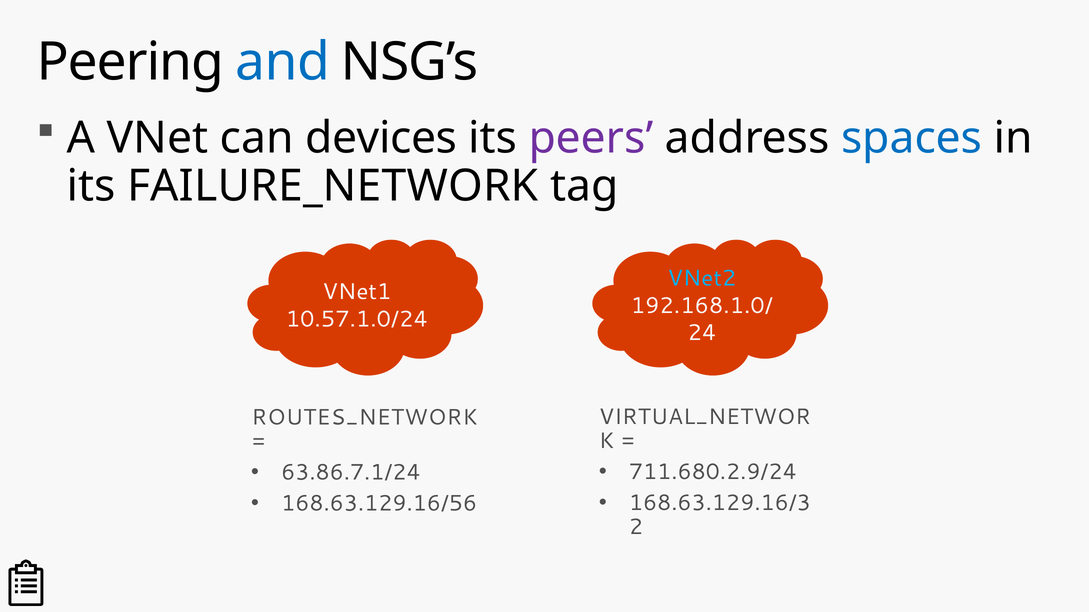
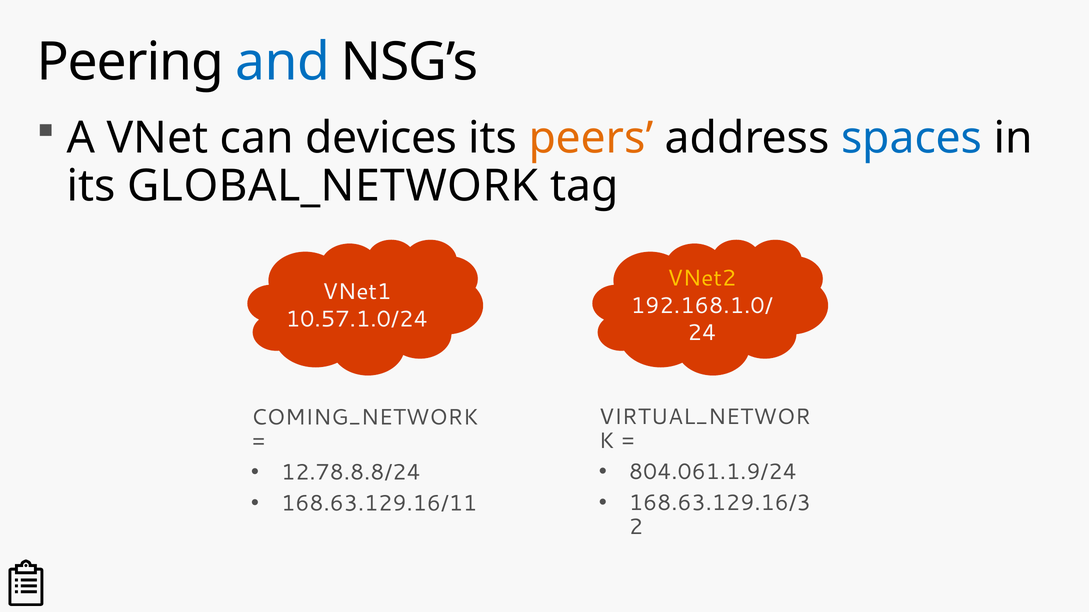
peers colour: purple -> orange (591, 138)
FAILURE_NETWORK: FAILURE_NETWORK -> GLOBAL_NETWORK (333, 186)
VNet2 colour: light blue -> yellow (702, 279)
ROUTES_NETWORK: ROUTES_NETWORK -> COMING_NETWORK (365, 418)
711.680.2.9/24: 711.680.2.9/24 -> 804.061.1.9/24 (713, 472)
63.86.7.1/24: 63.86.7.1/24 -> 12.78.8.8/24 (351, 473)
168.63.129.16/56: 168.63.129.16/56 -> 168.63.129.16/11 (379, 504)
